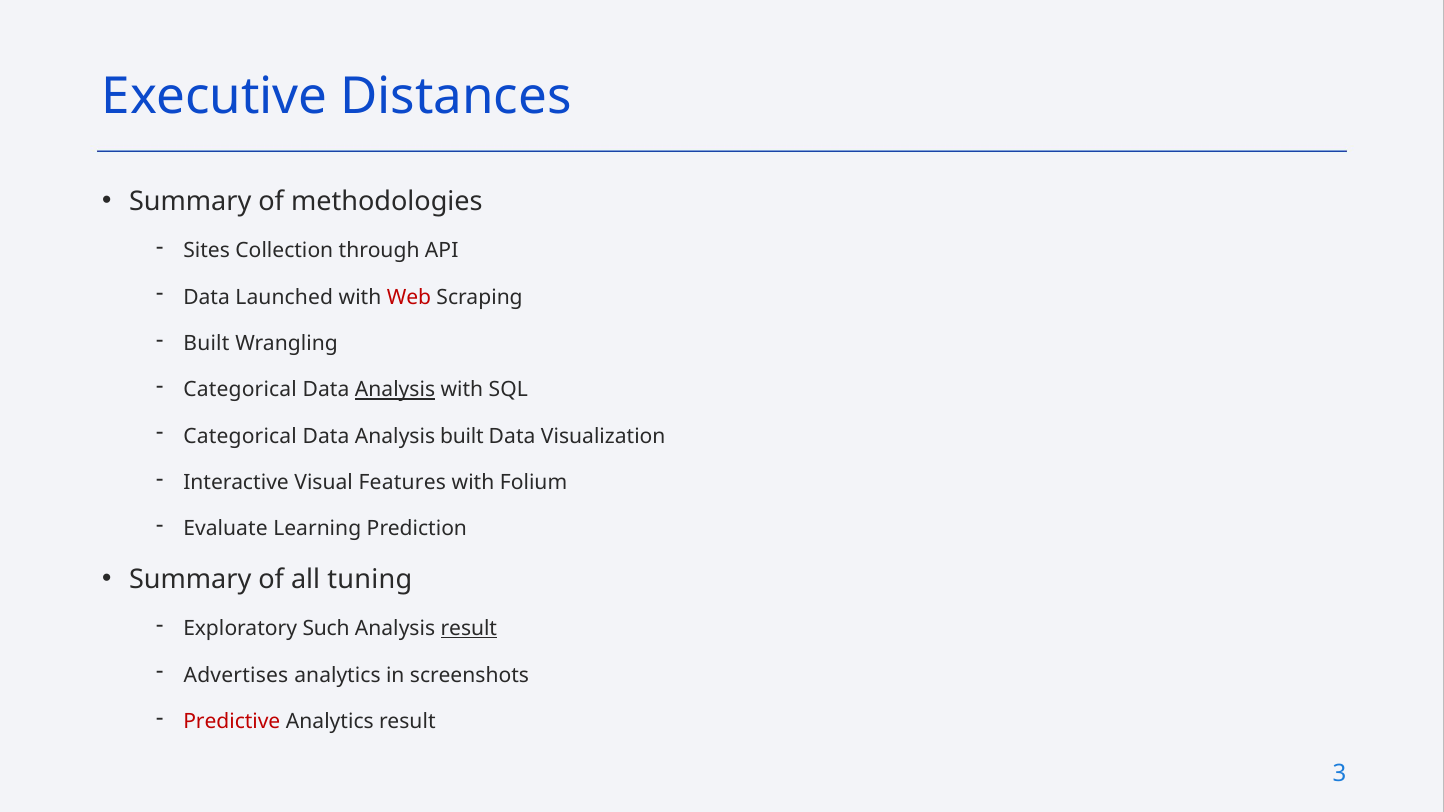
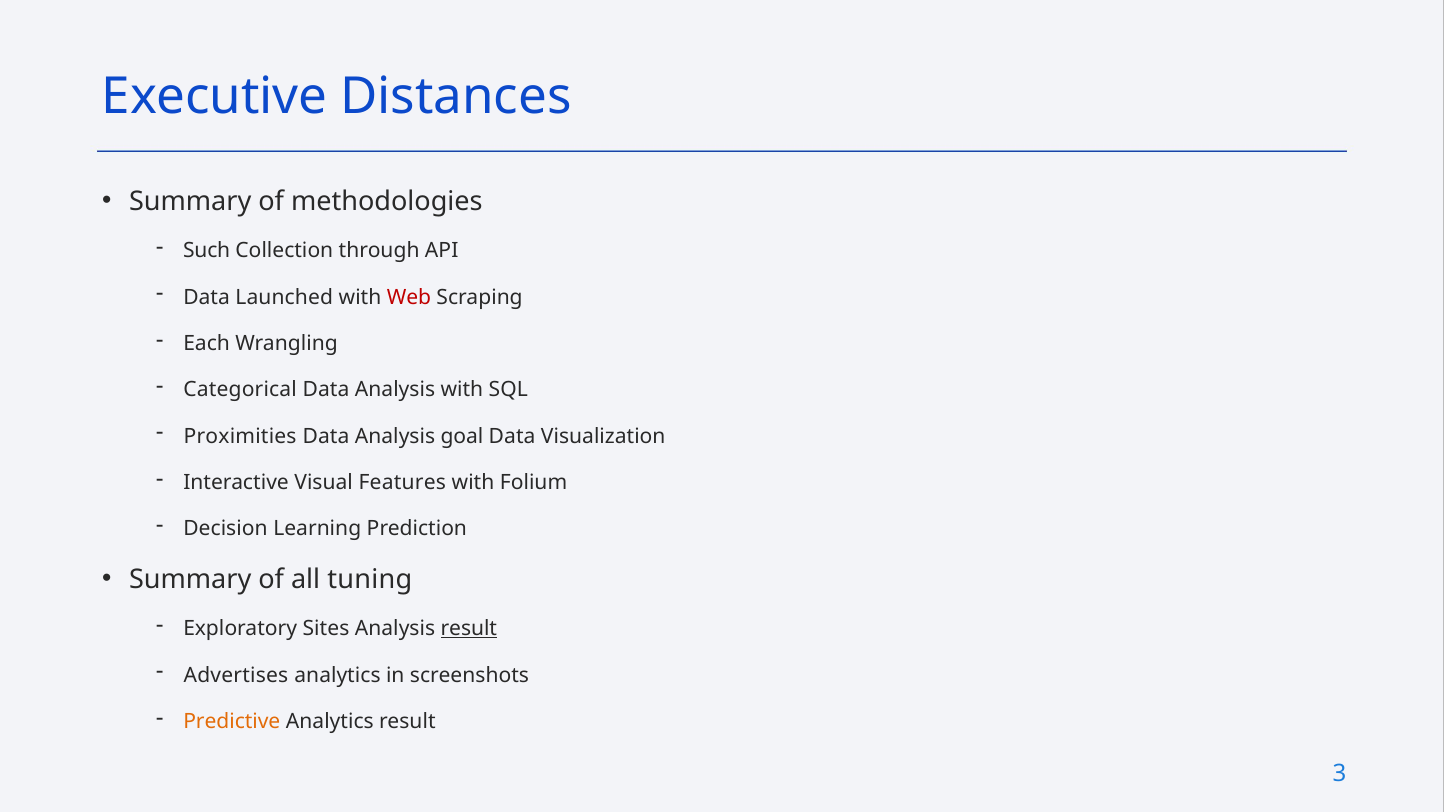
Sites: Sites -> Such (207, 251)
Built: Built -> Each (207, 344)
Analysis underline: present -> none (395, 390)
Categorical: Categorical -> Proximities (240, 436)
Analysis built: built -> goal (462, 436)
Evaluate: Evaluate -> Decision (225, 529)
Such: Such -> Sites (326, 629)
Predictive colour: red -> orange (232, 722)
